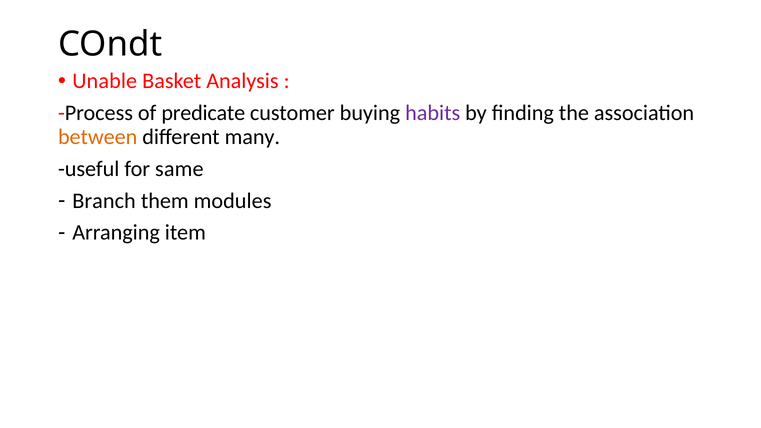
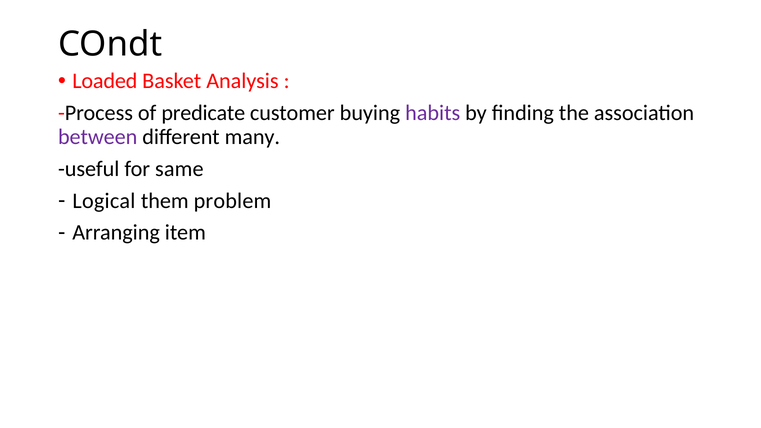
Unable: Unable -> Loaded (105, 81)
between colour: orange -> purple (98, 137)
Branch: Branch -> Logical (104, 201)
modules: modules -> problem (232, 201)
